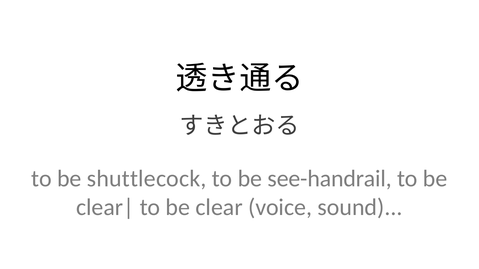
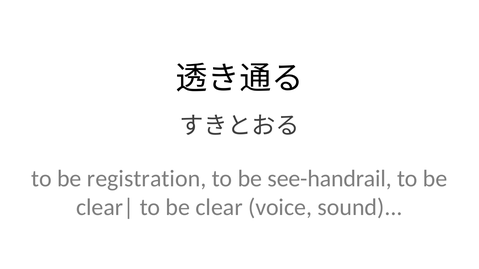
shuttlecock: shuttlecock -> registration (147, 179)
